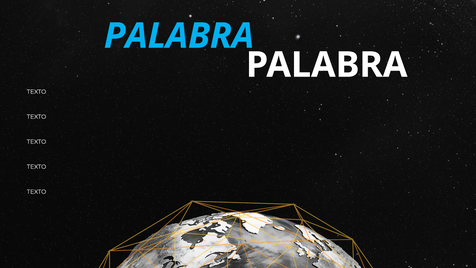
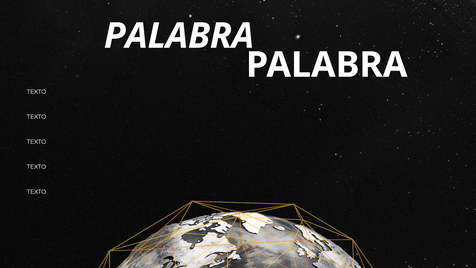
PALABRA colour: light blue -> white (179, 36)
